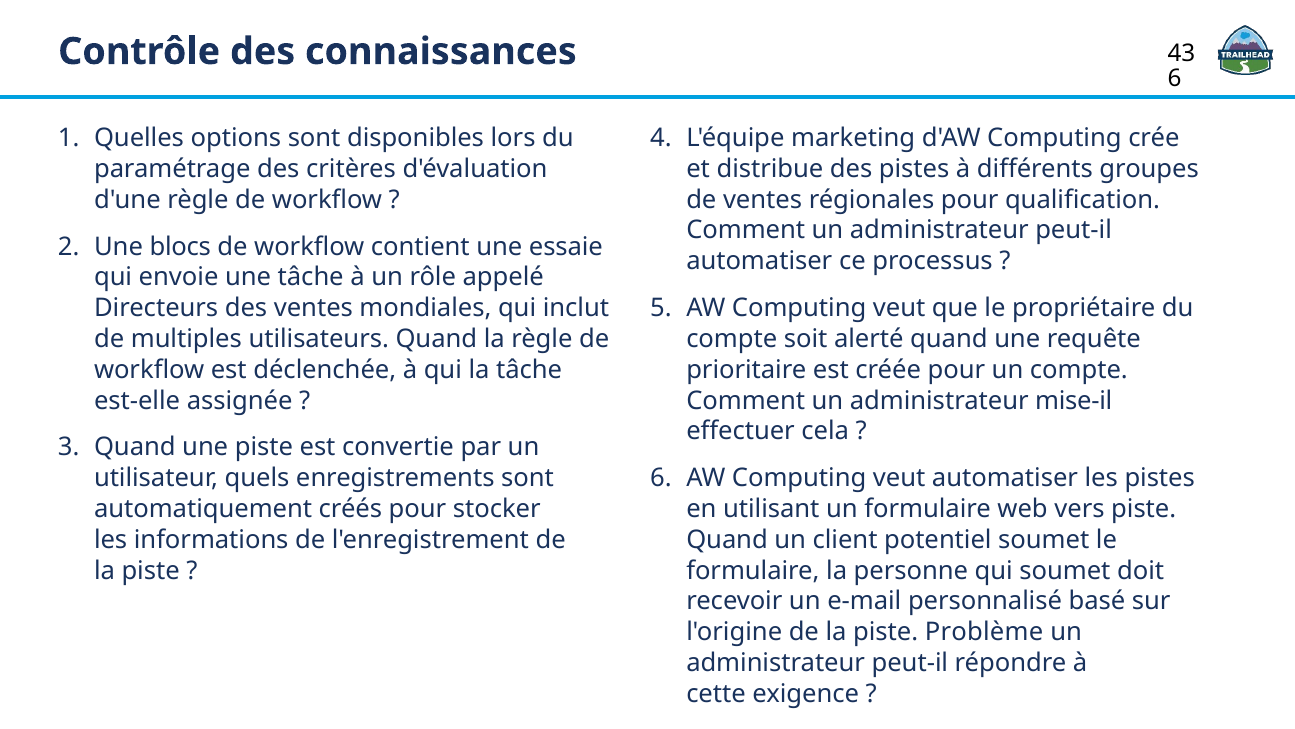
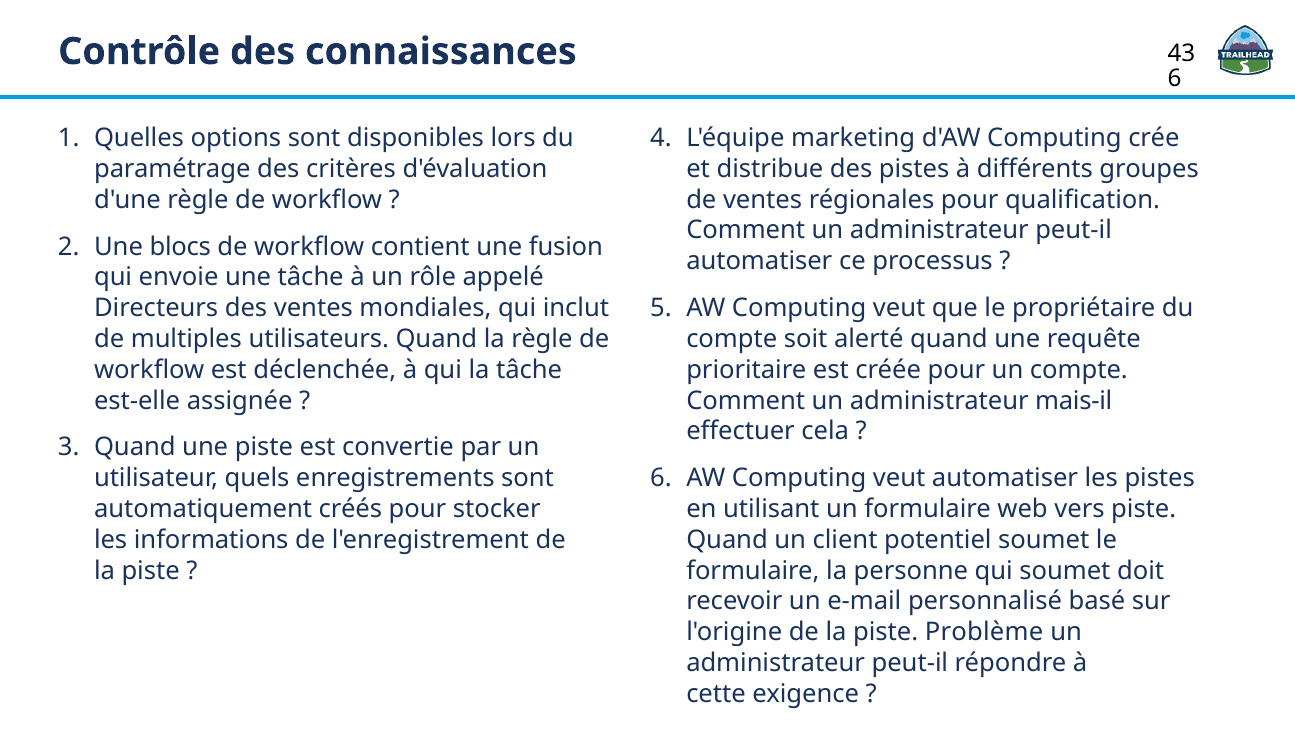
essaie: essaie -> fusion (566, 247)
mise-il: mise-il -> mais-il (1074, 400)
